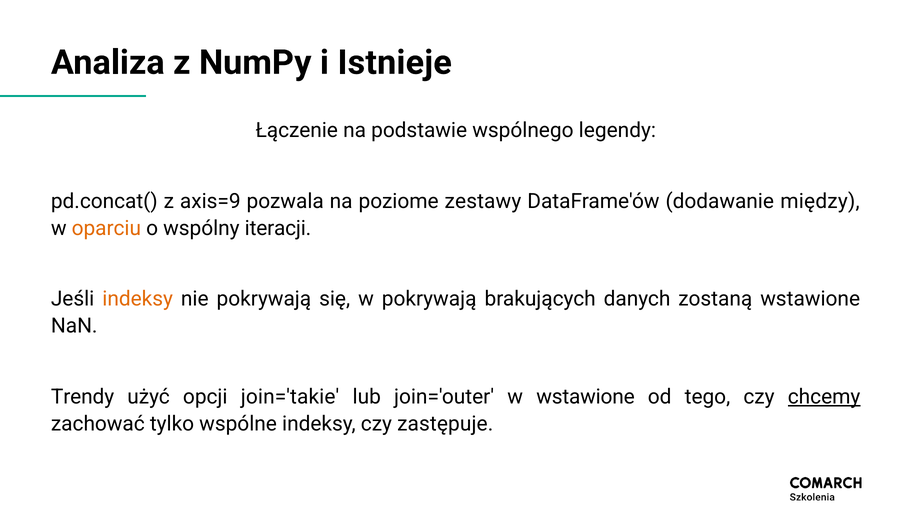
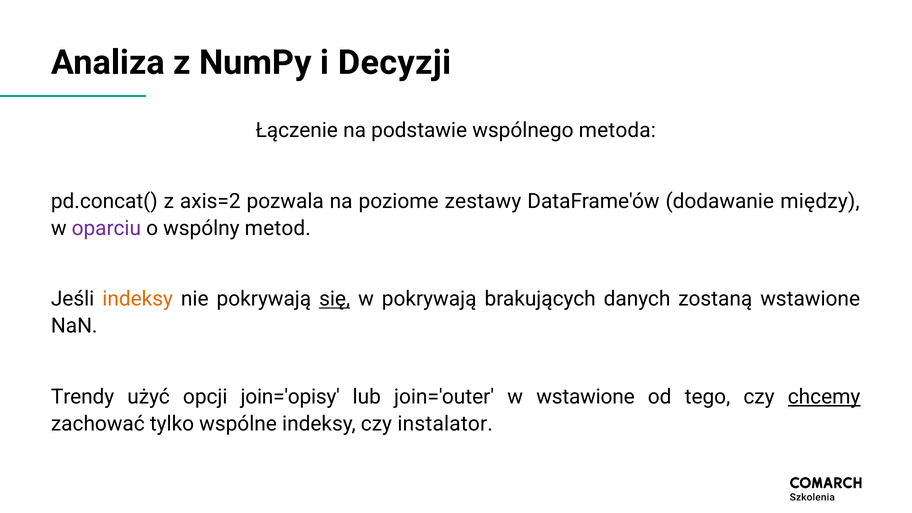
Istnieje: Istnieje -> Decyzji (395, 63)
legendy: legendy -> metoda (617, 130)
axis=9: axis=9 -> axis=2 (210, 201)
oparciu colour: orange -> purple (106, 228)
iteracji: iteracji -> metod (278, 228)
się underline: none -> present (335, 299)
join='takie: join='takie -> join='opisy (290, 397)
zastępuje: zastępuje -> instalator (445, 424)
